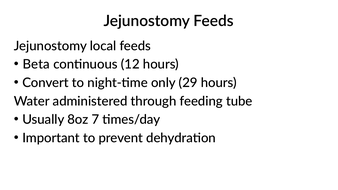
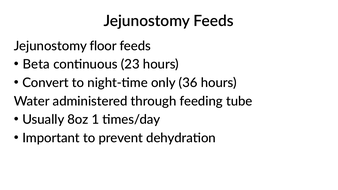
local: local -> floor (103, 46)
12: 12 -> 23 (130, 64)
29: 29 -> 36 (188, 83)
7: 7 -> 1 (95, 120)
